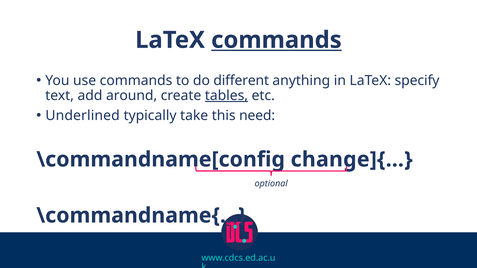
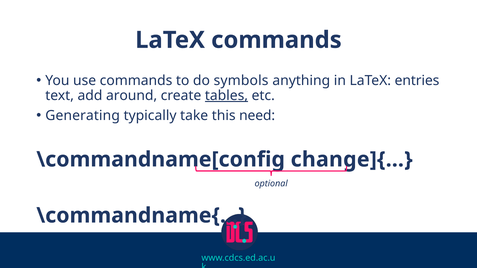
commands underline: present -> none (276, 40)
different: different -> symbols (241, 81)
specify: specify -> entries (417, 81)
Underlined: Underlined -> Generating (83, 116)
